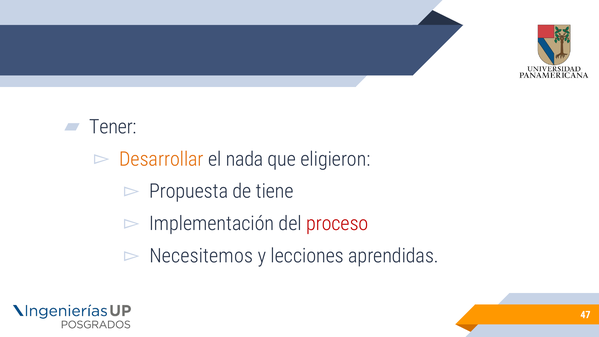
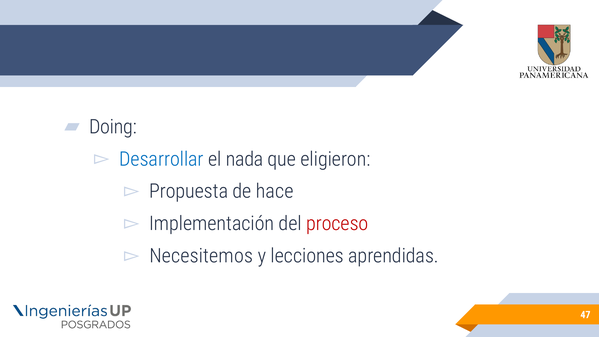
Tener: Tener -> Doing (113, 127)
Desarrollar colour: orange -> blue (161, 159)
tiene: tiene -> hace (275, 191)
